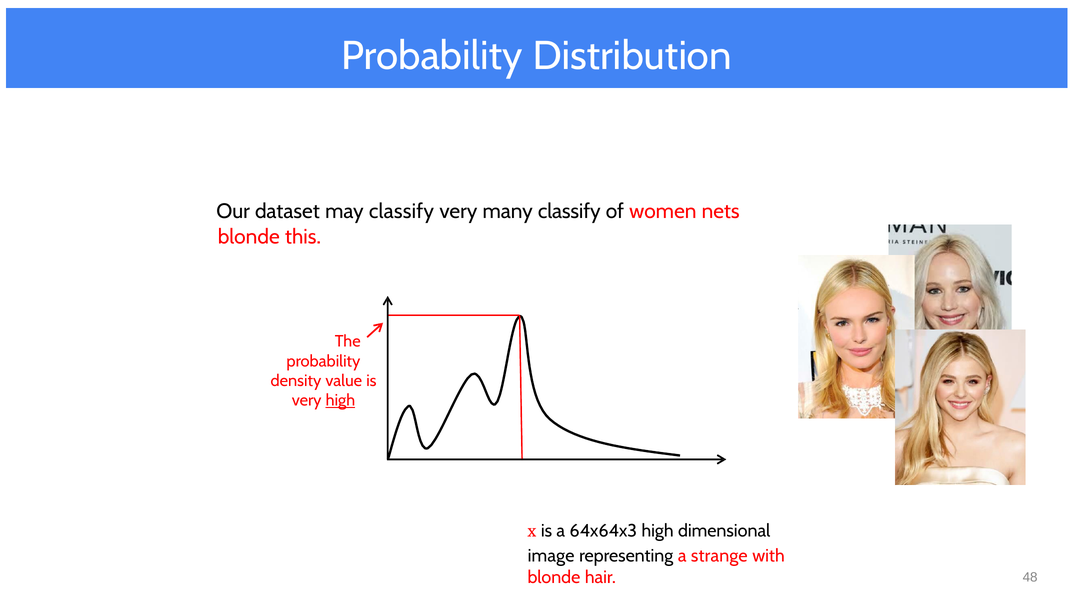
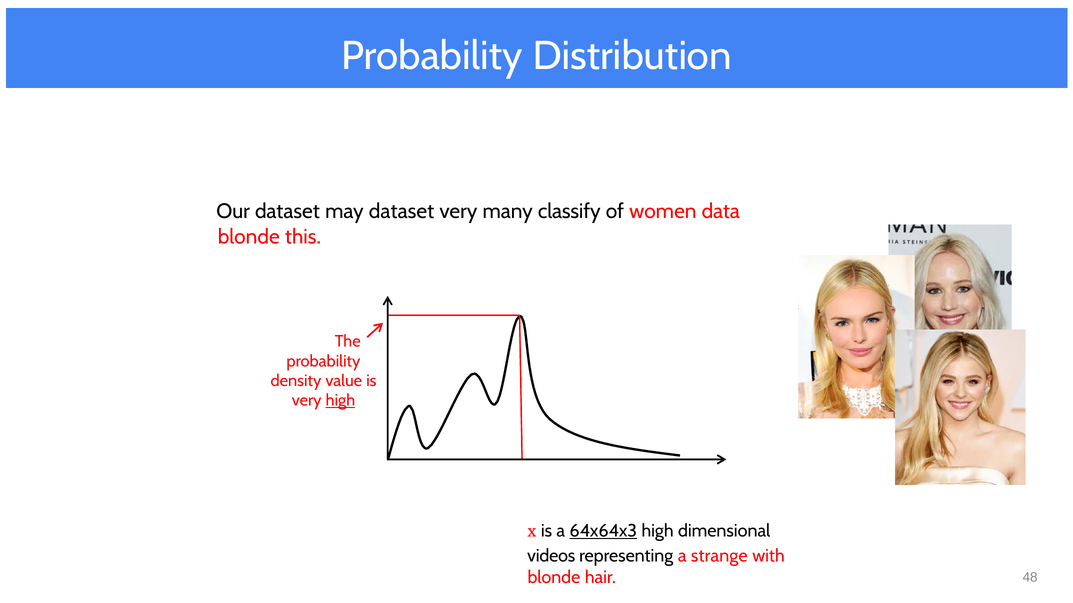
may classify: classify -> dataset (401, 212)
nets: nets -> data (721, 212)
64x64x3 underline: none -> present (603, 532)
image: image -> videos (551, 556)
